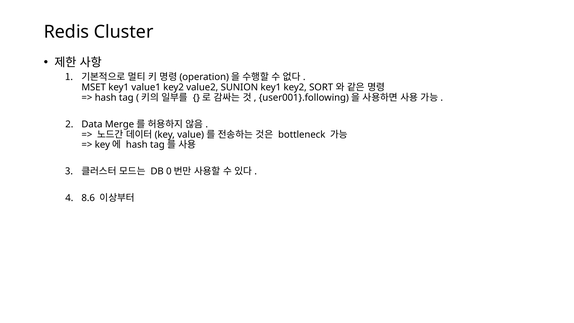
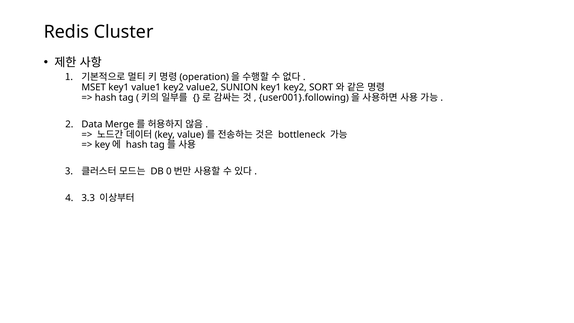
8.6: 8.6 -> 3.3 (88, 198)
